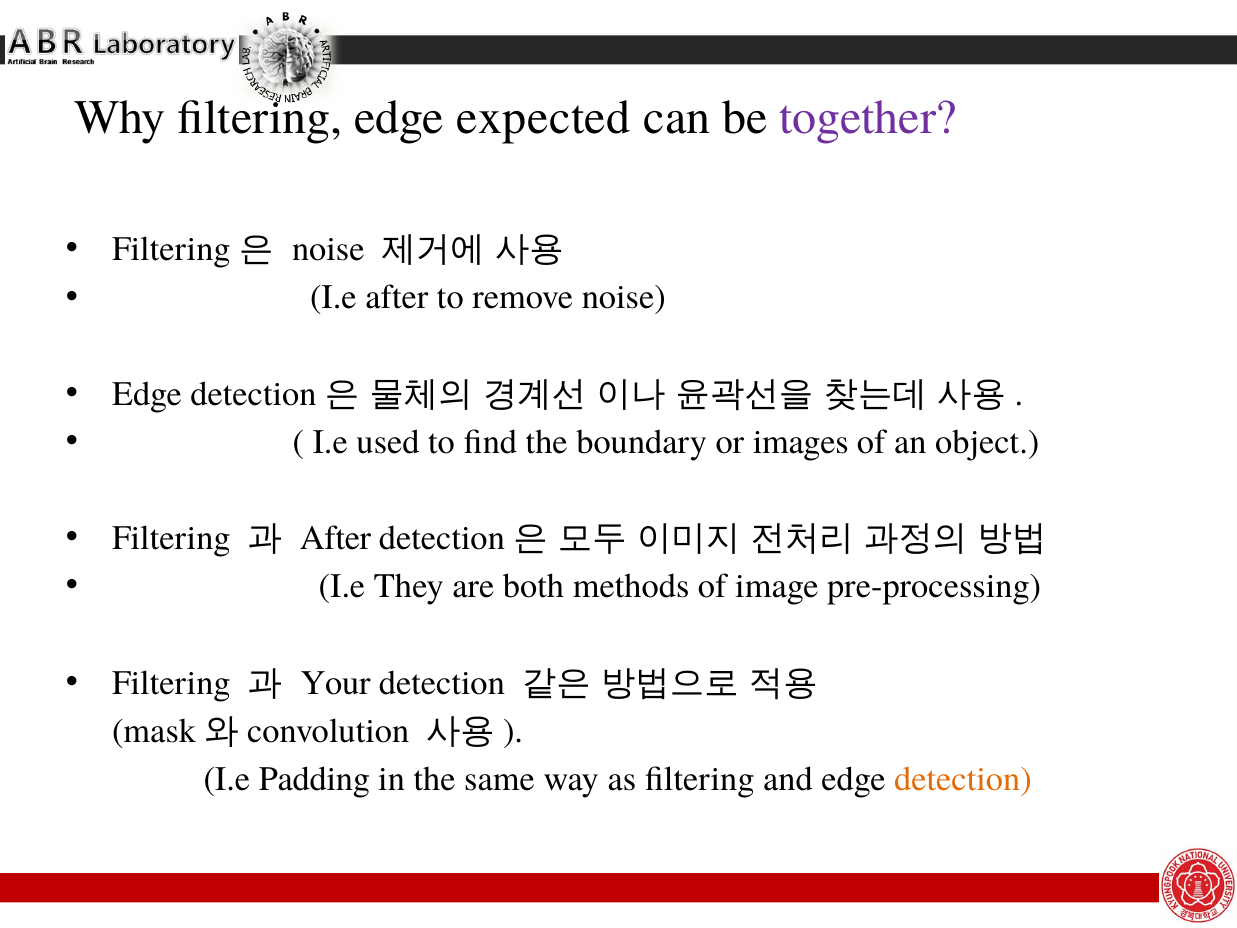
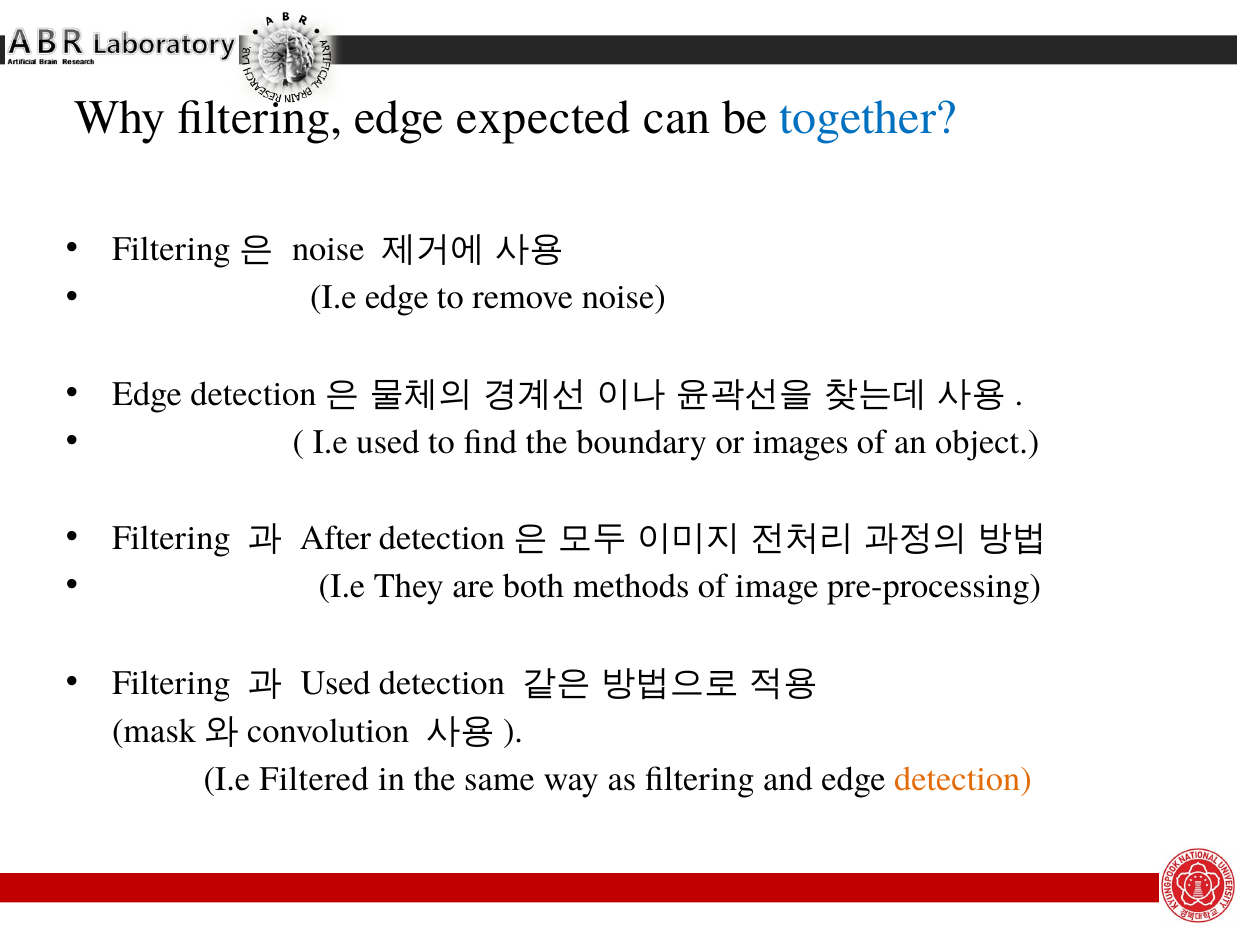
together colour: purple -> blue (868, 118)
I.e after: after -> edge (397, 298)
Your: Your -> Used (336, 682)
Padding: Padding -> Filtered (314, 779)
